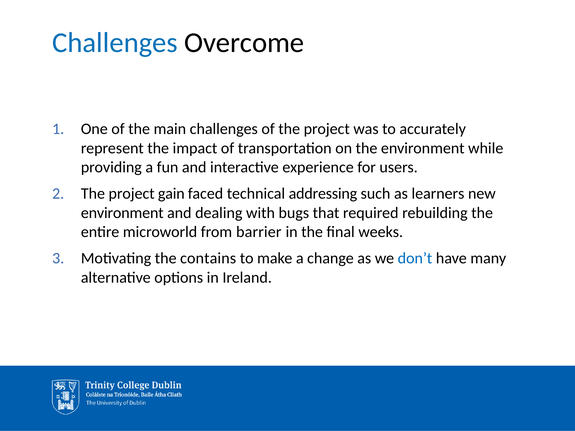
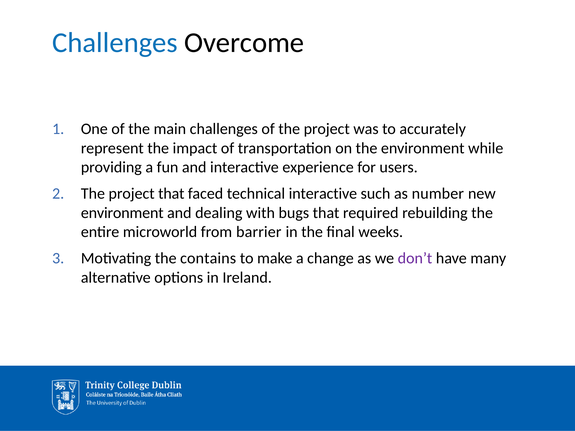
project gain: gain -> that (171, 194)
technical addressing: addressing -> interactive (323, 194)
learners: learners -> number (438, 194)
don’t colour: blue -> purple (415, 258)
